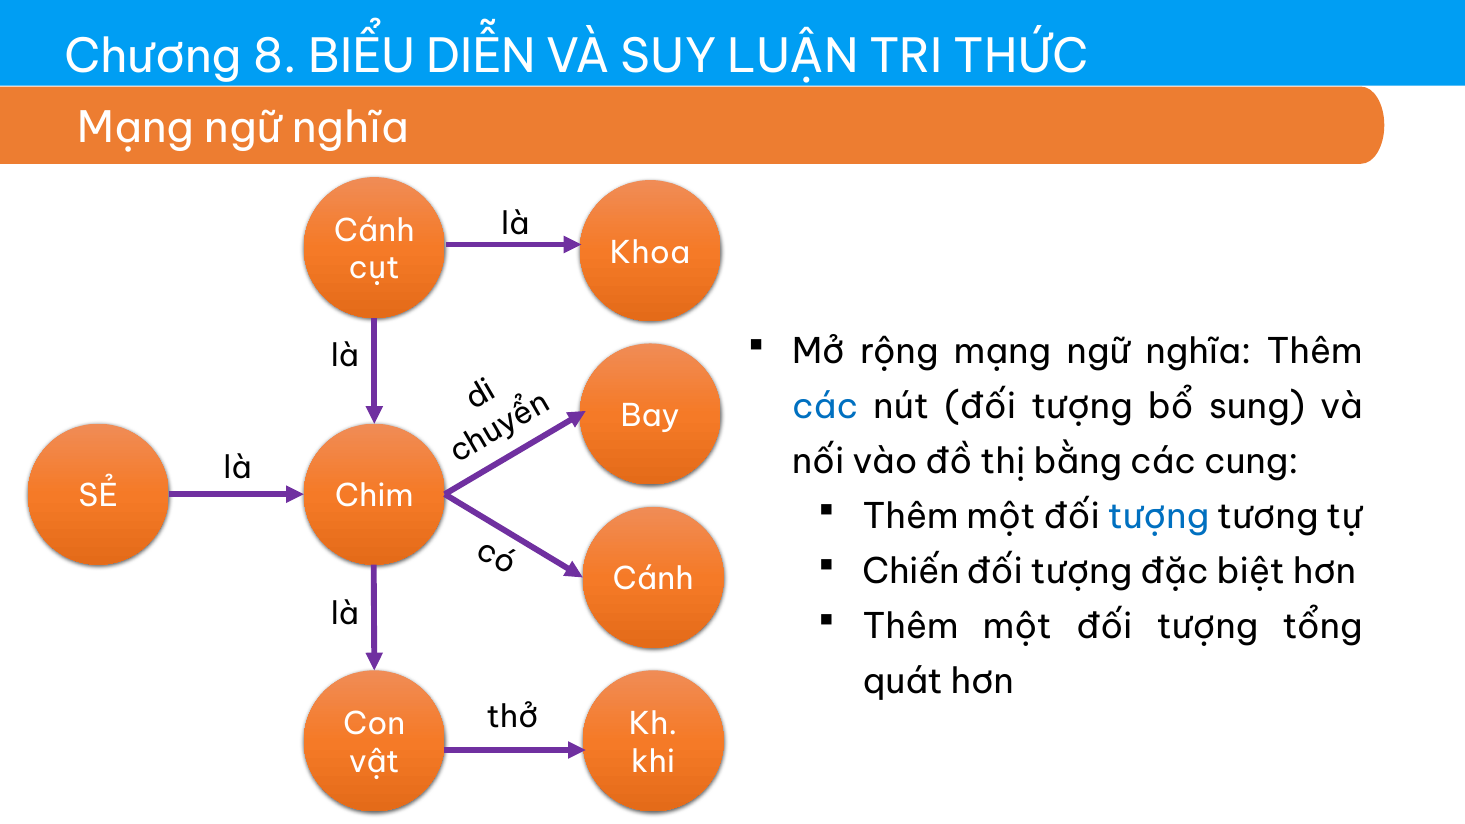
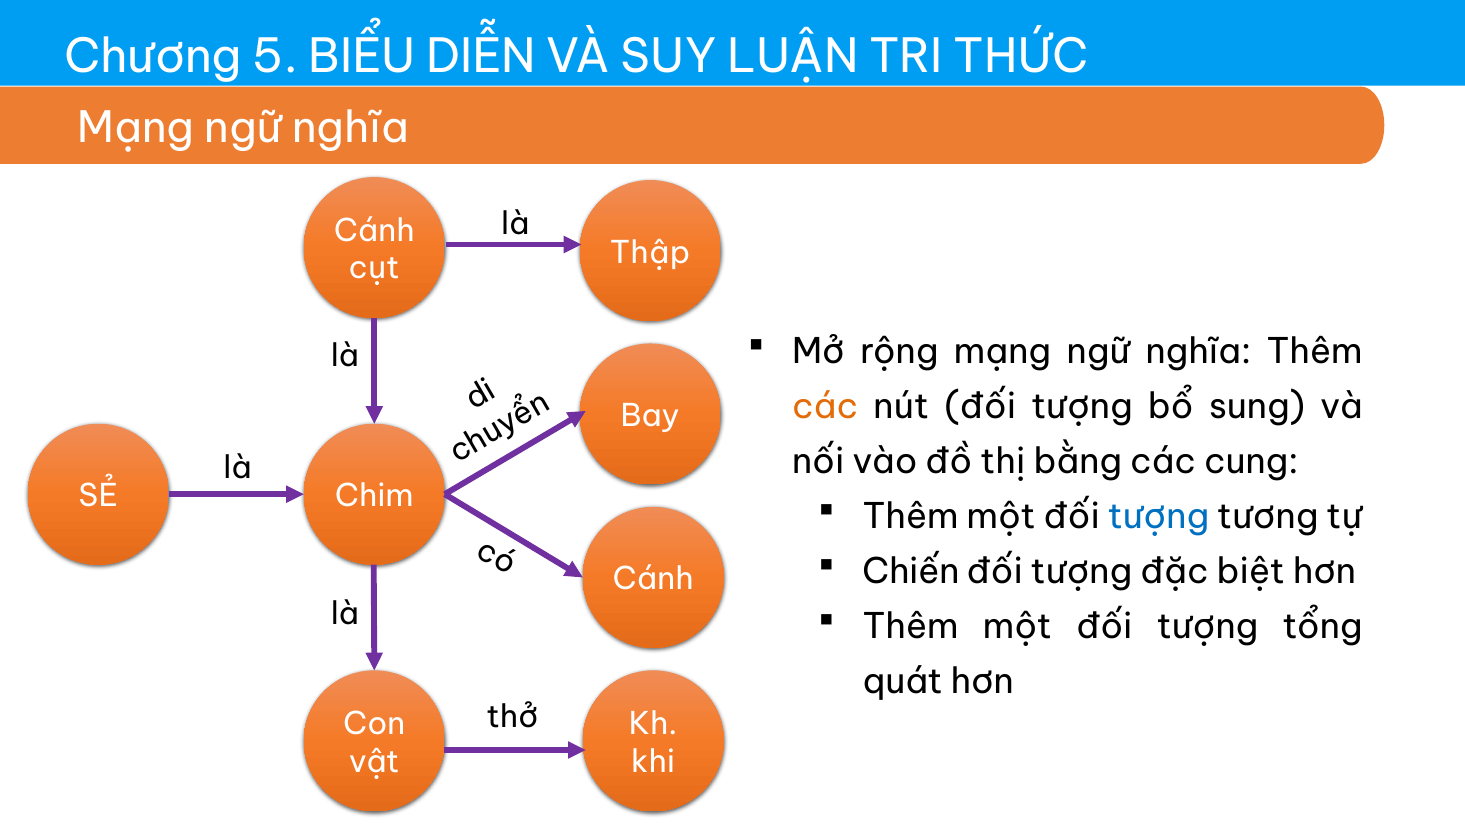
8: 8 -> 5 (275, 57)
Khoa: Khoa -> Thập (650, 253)
các colour: blue -> orange (825, 407)
